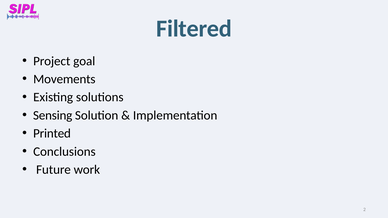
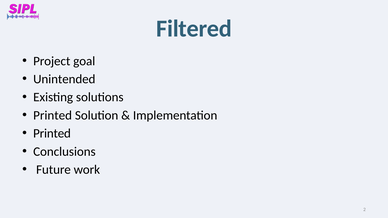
Movements: Movements -> Unintended (64, 79)
Sensing: Sensing -> Printed (53, 115)
